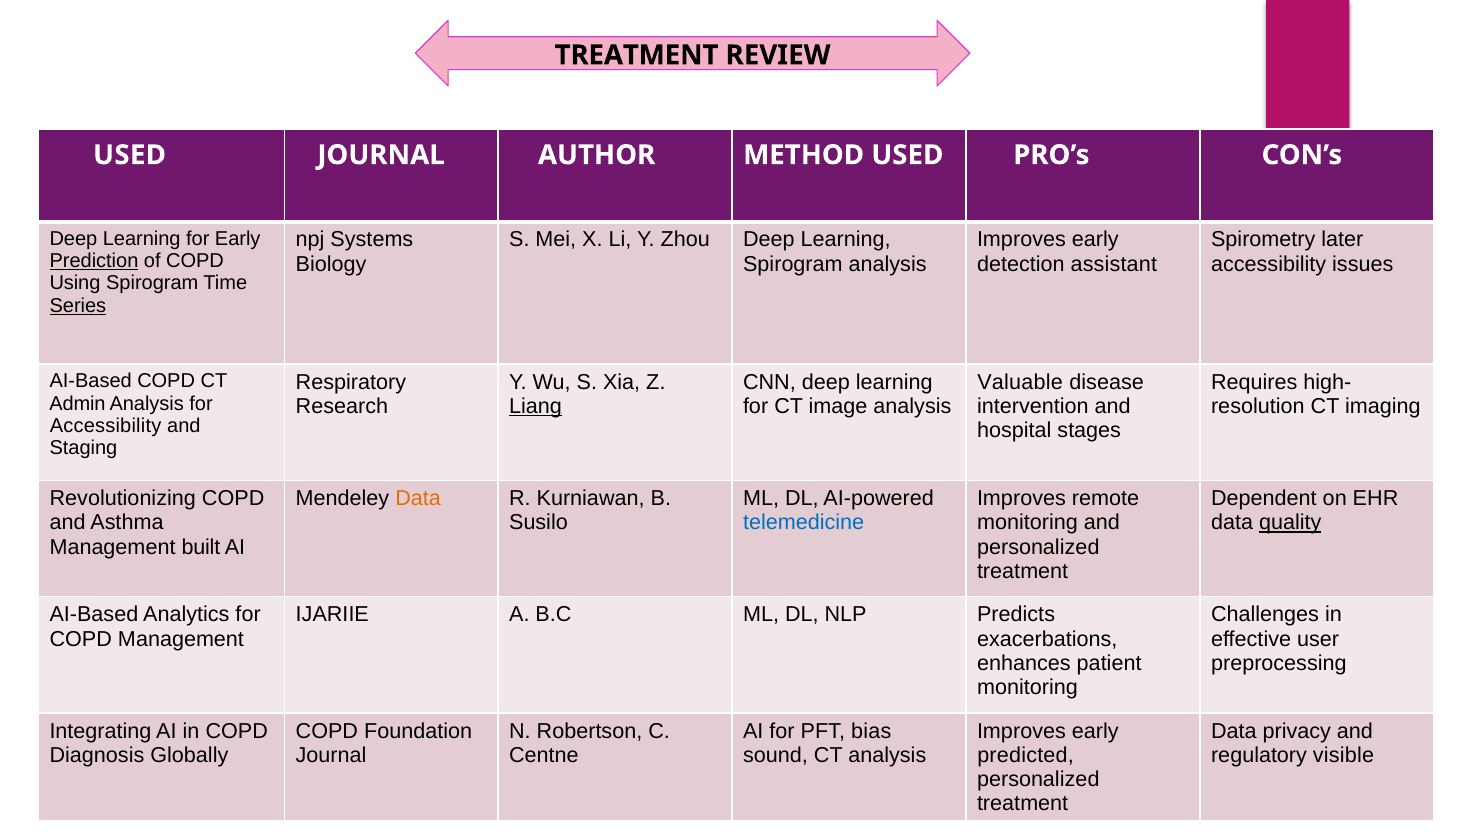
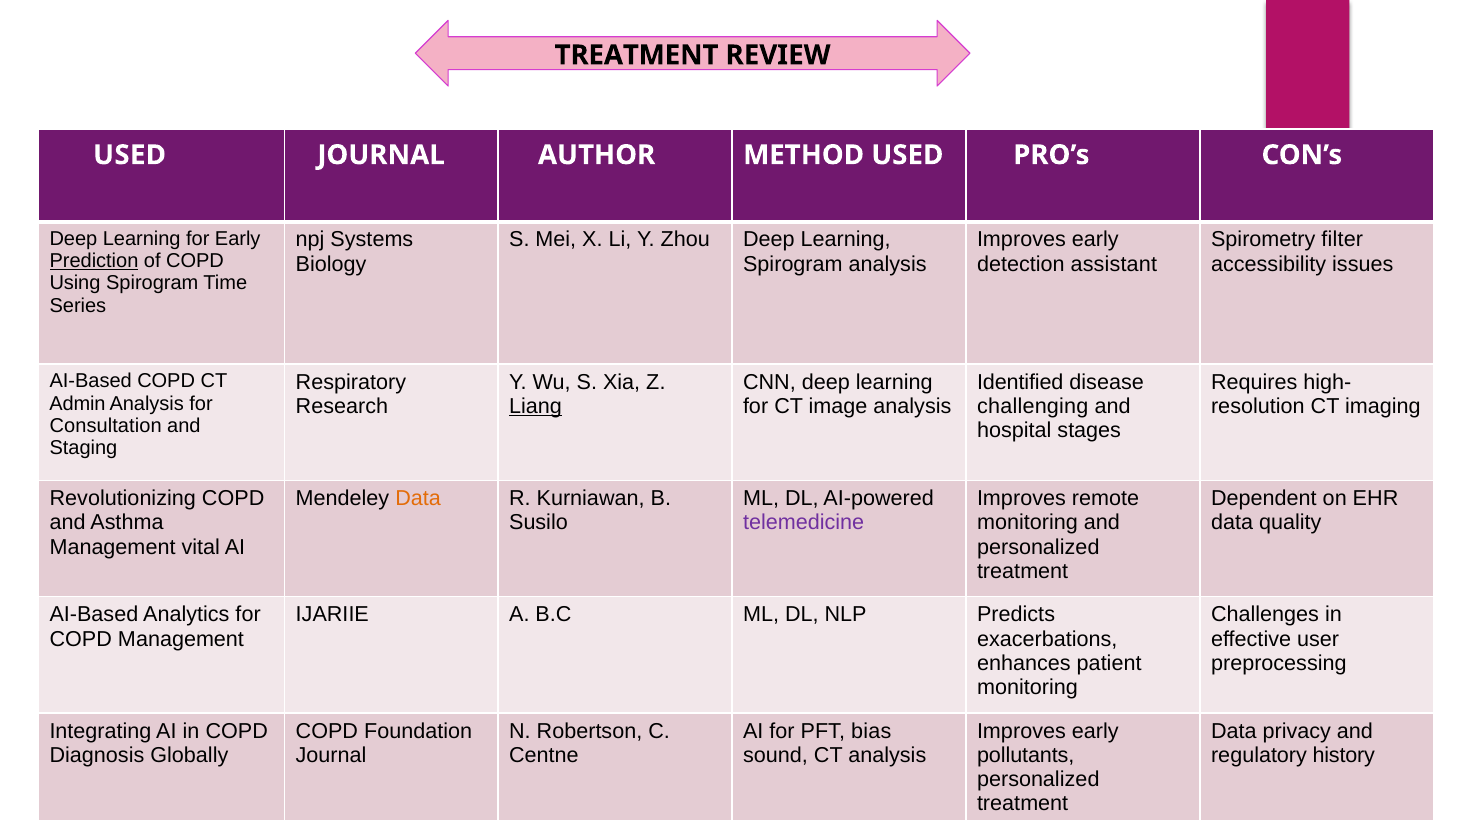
later: later -> filter (1342, 240)
Series underline: present -> none (78, 306)
Valuable: Valuable -> Identified (1020, 382)
intervention: intervention -> challenging (1033, 406)
Accessibility: Accessibility -> Consultation (106, 426)
telemedicine colour: blue -> purple (804, 523)
quality underline: present -> none (1290, 523)
built: built -> vital (201, 547)
predicted: predicted -> pollutants (1026, 755)
visible: visible -> history (1344, 755)
